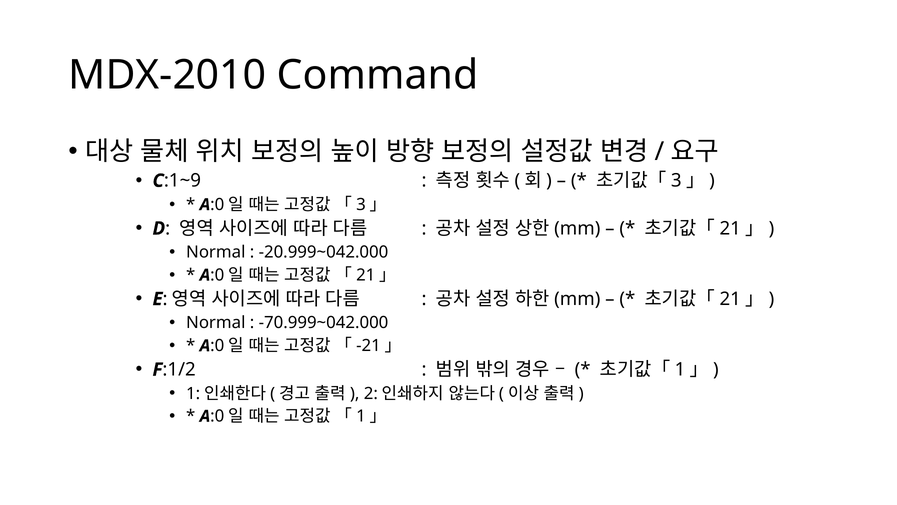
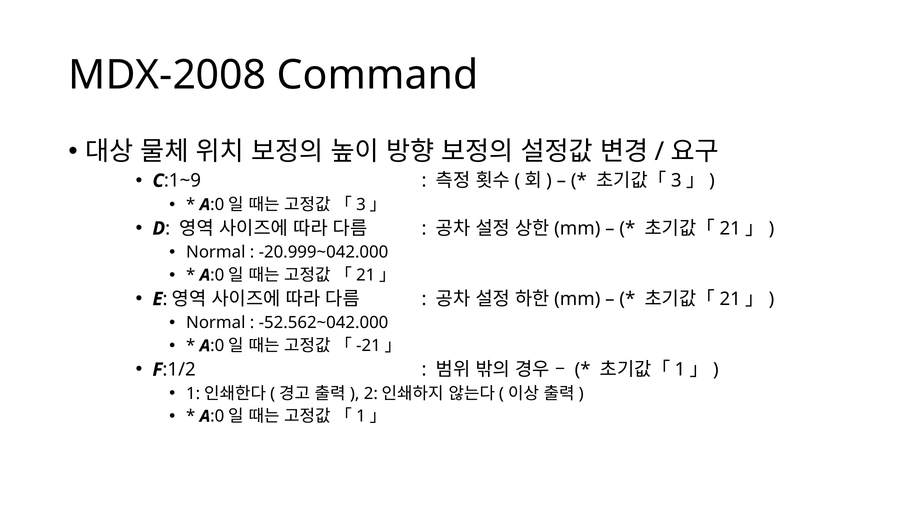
MDX-2010: MDX-2010 -> MDX-2008 (167, 75)
-70.999~042.000: -70.999~042.000 -> -52.562~042.000 (324, 323)
